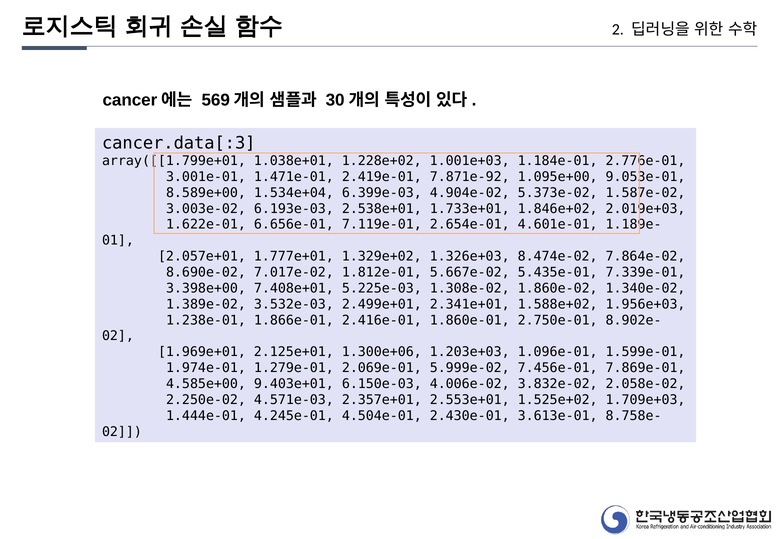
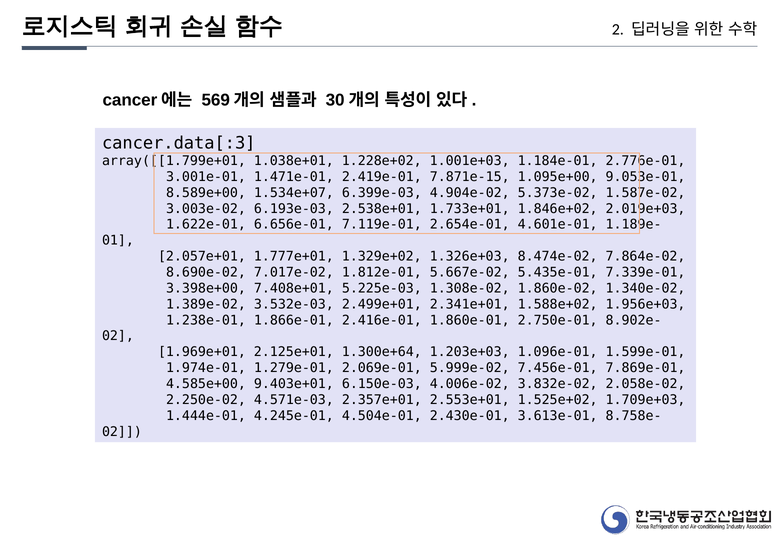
7.871e-92: 7.871e-92 -> 7.871e-15 (470, 177)
1.534e+04: 1.534e+04 -> 1.534e+07 (294, 193)
1.300e+06: 1.300e+06 -> 1.300e+64 (382, 352)
